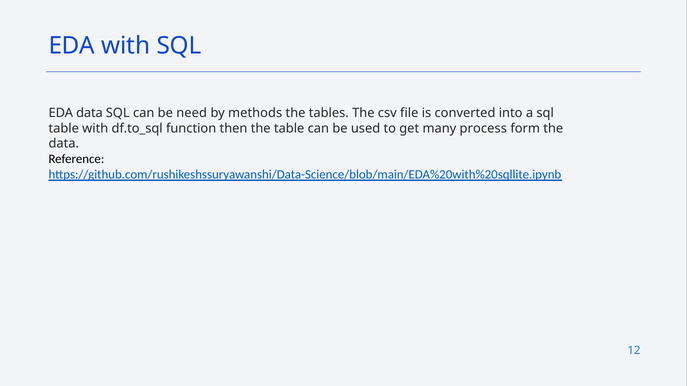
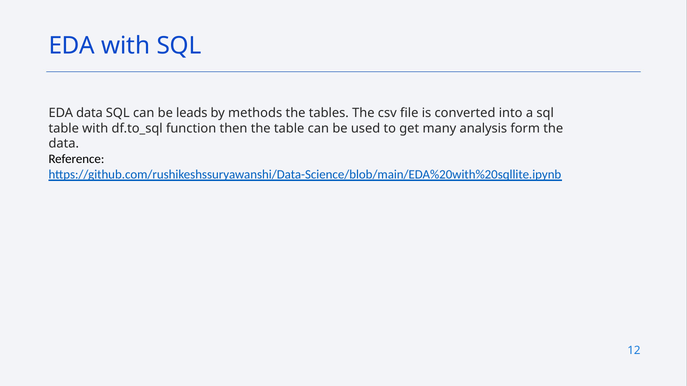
need: need -> leads (192, 113)
process: process -> analysis (483, 128)
